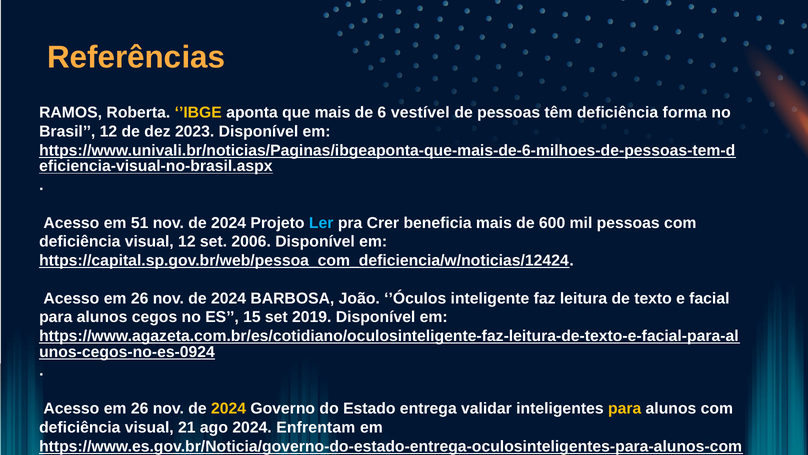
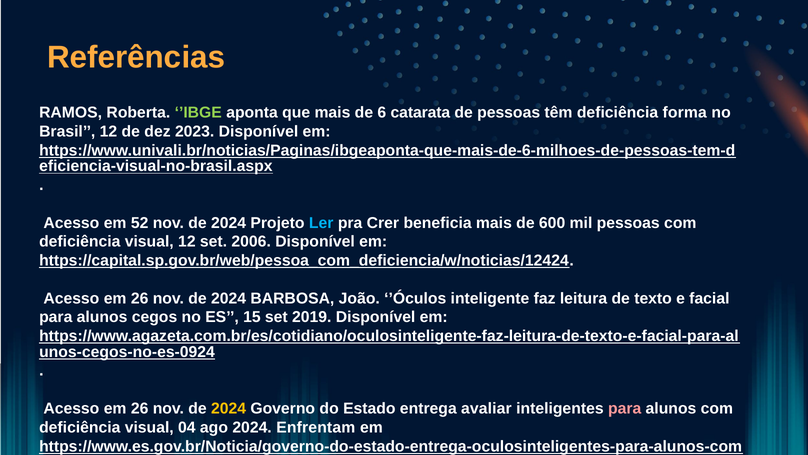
’IBGE colour: yellow -> light green (198, 113)
vestível: vestível -> catarata (420, 113)
51: 51 -> 52 (140, 223)
validar: validar -> avaliar (486, 408)
para colour: yellow -> pink (625, 408)
21: 21 -> 04 (187, 427)
